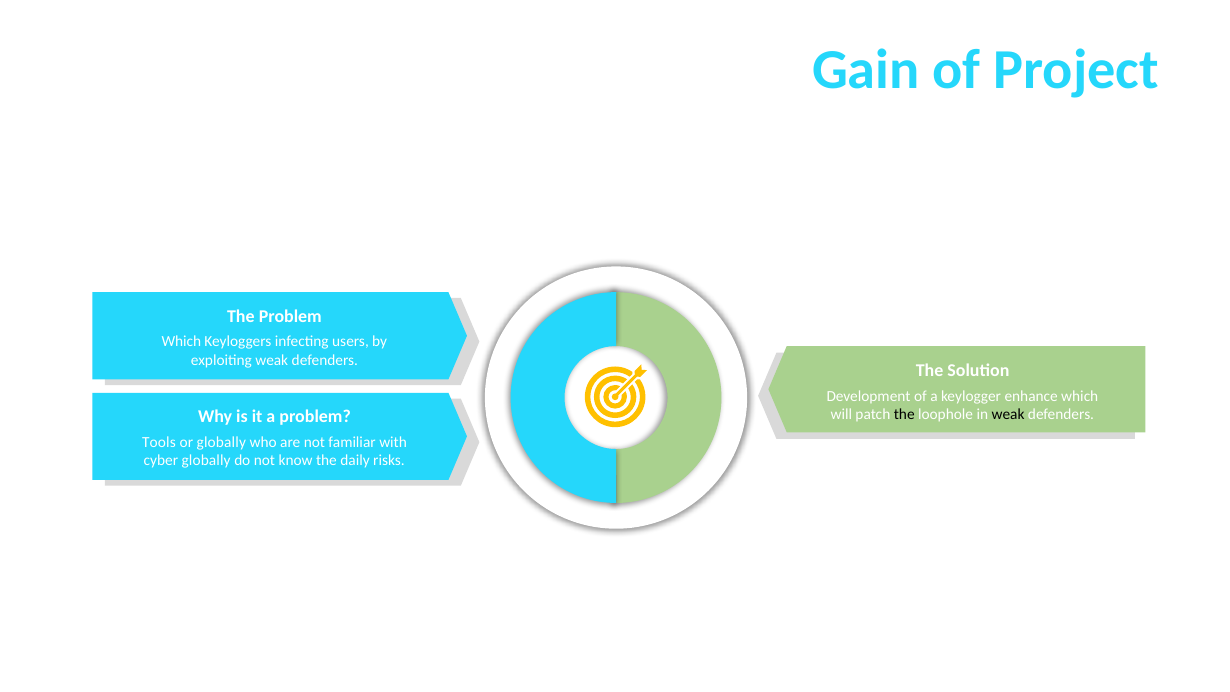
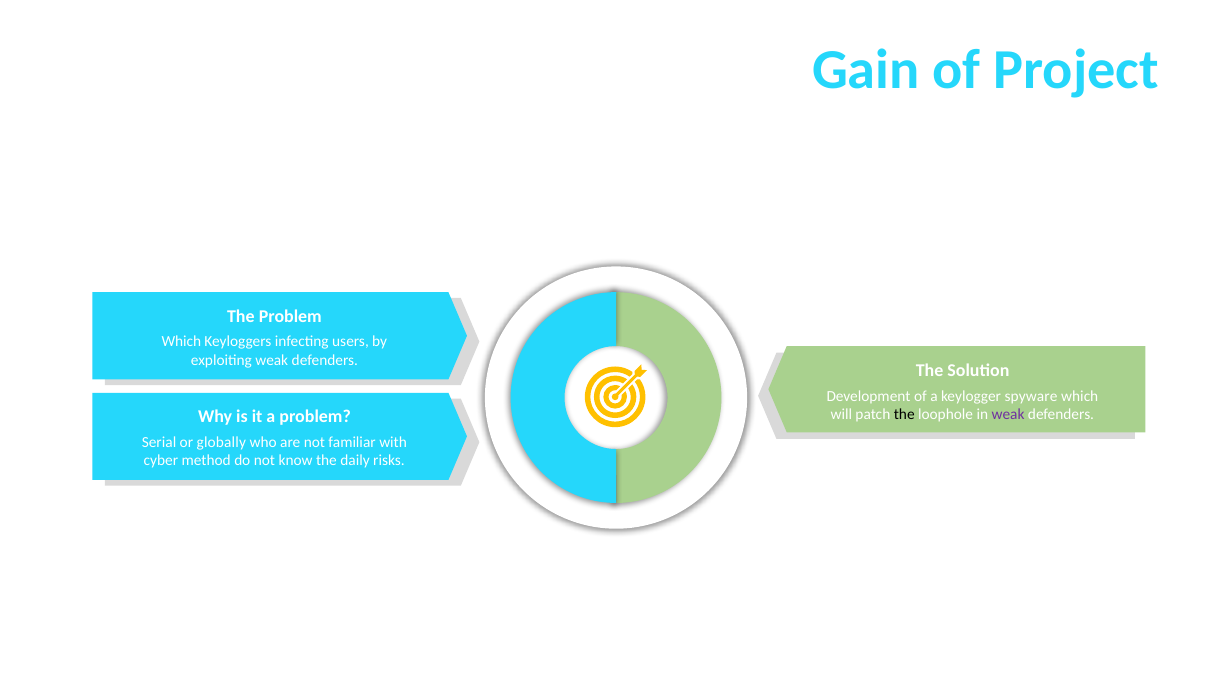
enhance: enhance -> spyware (1031, 396)
weak colour: black -> purple (1008, 414)
Tools: Tools -> Serial (159, 442)
cyber globally: globally -> method (206, 461)
